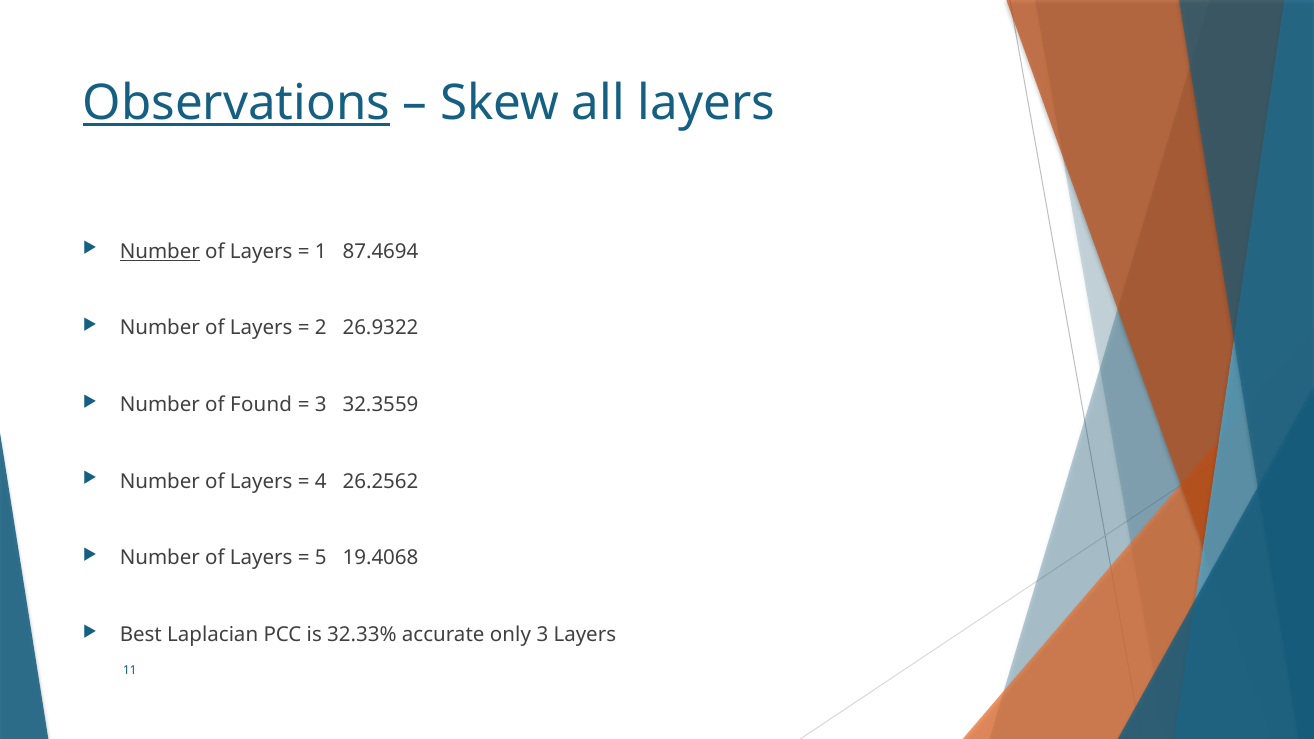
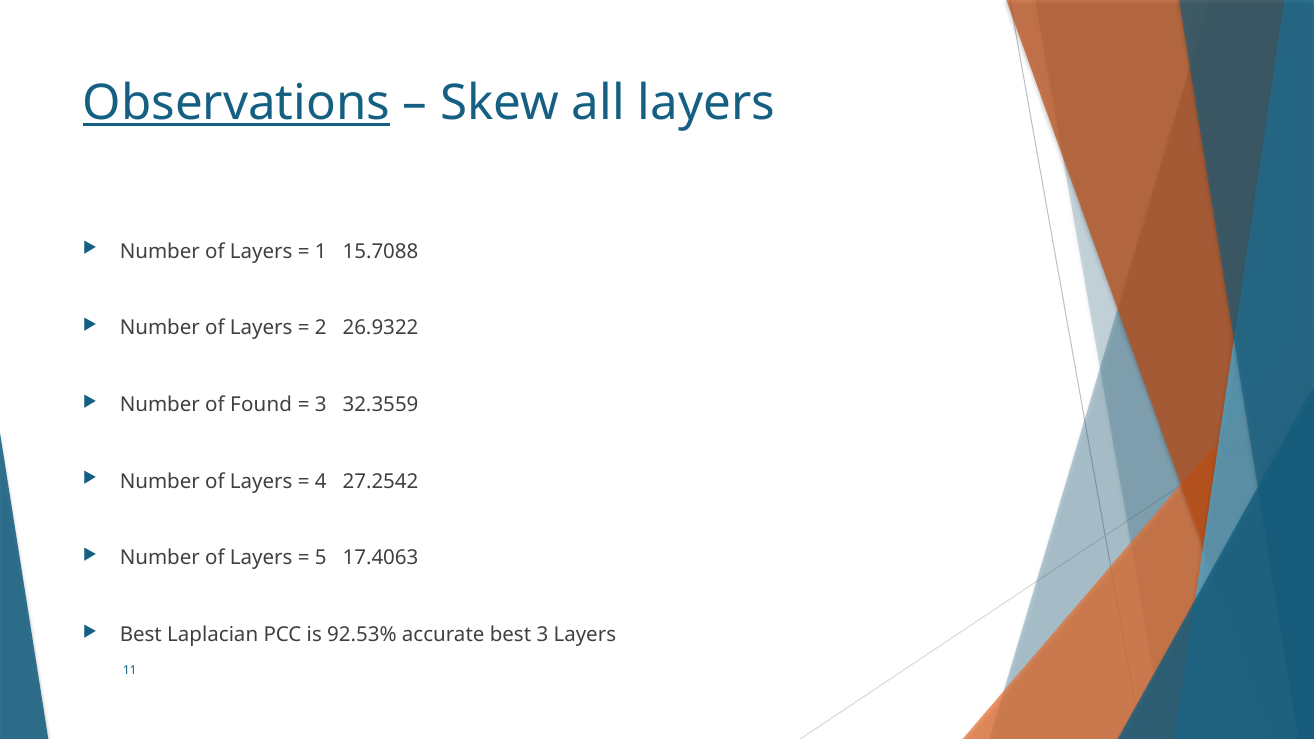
Number underline: present -> none (160, 252)
87.4694: 87.4694 -> 15.7088 (380, 252)
26.2562: 26.2562 -> 27.2542 (380, 482)
19.4068: 19.4068 -> 17.4063 (380, 558)
32.33%: 32.33% -> 92.53% (362, 635)
accurate only: only -> best (510, 635)
